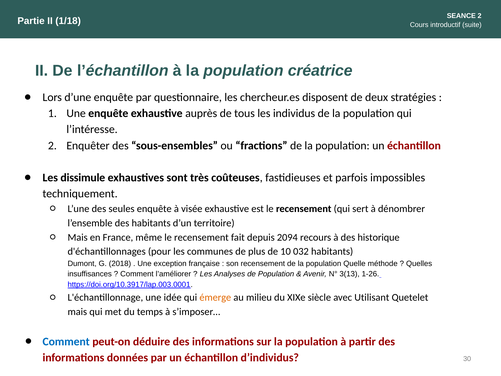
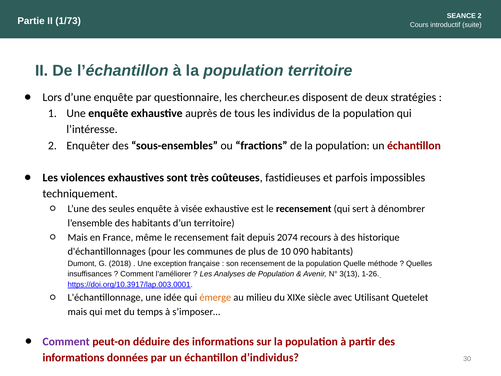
1/18: 1/18 -> 1/73 (68, 21)
population créatrice: créatrice -> territoire (320, 71)
dissimule: dissimule -> violences (83, 178)
2094: 2094 -> 2074 (287, 237)
032: 032 -> 090 (301, 251)
Comment colour: blue -> purple (66, 341)
